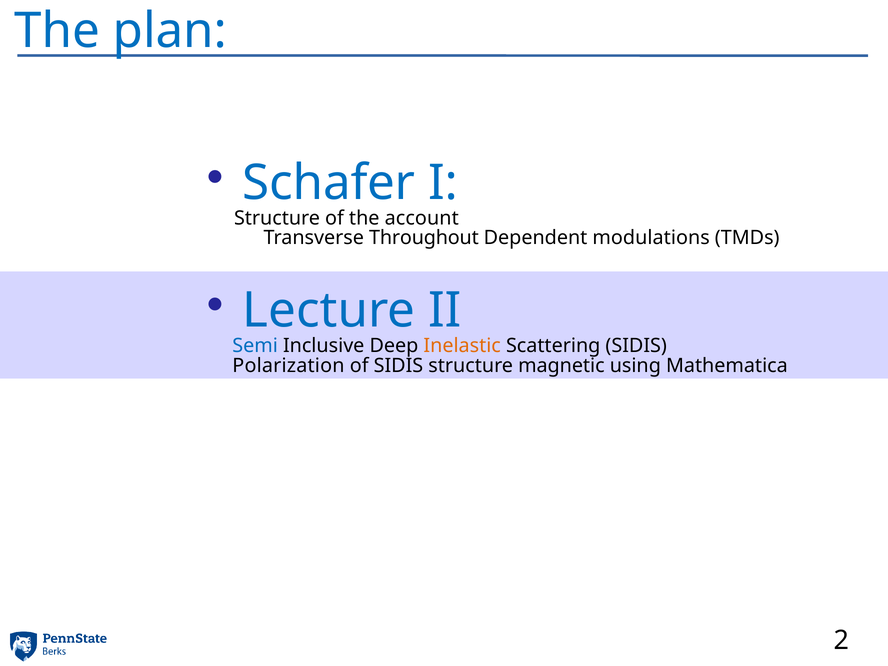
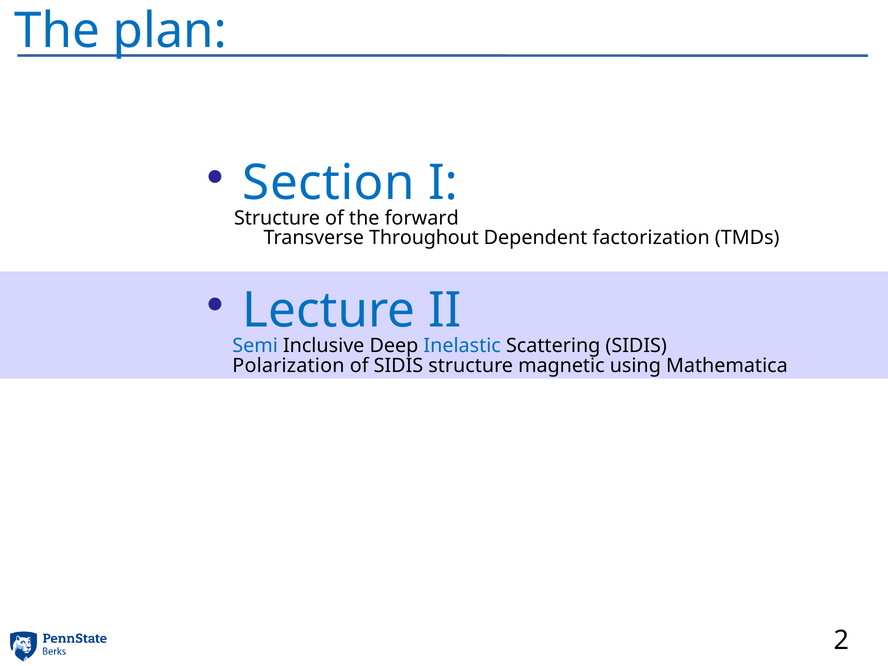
Schafer: Schafer -> Section (329, 183)
account: account -> forward (422, 218)
modulations: modulations -> factorization (651, 238)
Inelastic colour: orange -> blue (462, 346)
